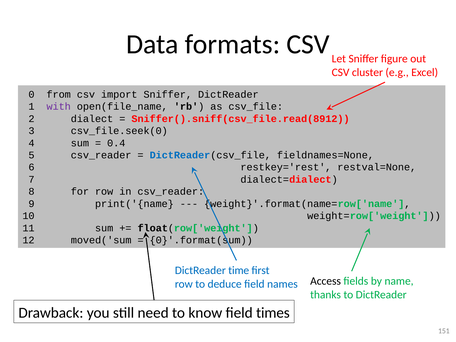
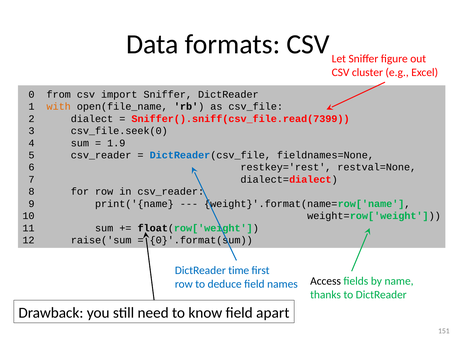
with colour: purple -> orange (59, 107)
Sniffer().sniff(csv_file.read(8912: Sniffer().sniff(csv_file.read(8912 -> Sniffer().sniff(csv_file.read(7399 (241, 119)
0.4: 0.4 -> 1.9 (116, 143)
moved('sum: moved('sum -> raise('sum (101, 240)
times: times -> apart (273, 313)
